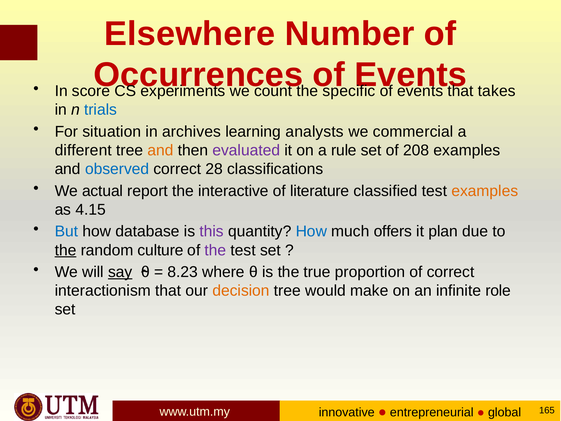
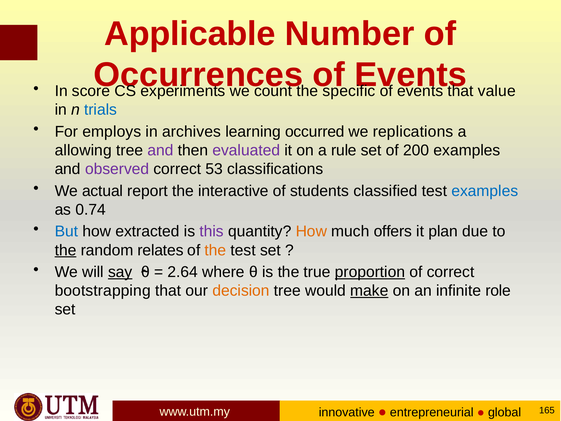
Elsewhere: Elsewhere -> Applicable (190, 34)
takes: takes -> value (497, 91)
situation: situation -> employs (112, 132)
analysts: analysts -> occurred (315, 132)
commercial: commercial -> replications (413, 132)
different: different -> allowing (83, 150)
and colour: orange -> purple (160, 150)
208: 208 -> 200 (416, 150)
observed colour: blue -> purple (117, 169)
28: 28 -> 53 (214, 169)
literature: literature -> students (320, 191)
examples colour: orange -> blue (485, 191)
4.15: 4.15 -> 0.74 (91, 210)
database: database -> extracted (147, 231)
How colour: blue -> orange (311, 231)
culture: culture -> relates (161, 250)
the colour: purple -> orange (215, 250)
8.23: 8.23 -> 2.64 (183, 272)
proportion underline: none -> present (370, 272)
interactionism: interactionism -> bootstrapping (103, 291)
make underline: none -> present (369, 291)
